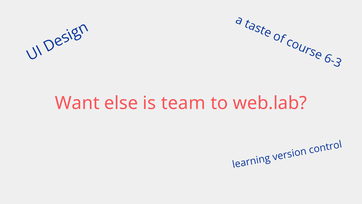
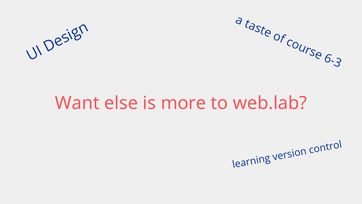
team: team -> more (183, 103)
